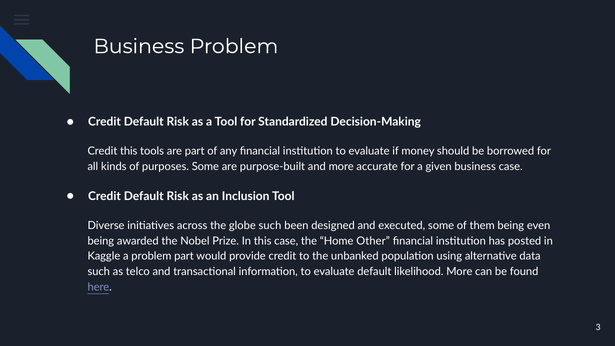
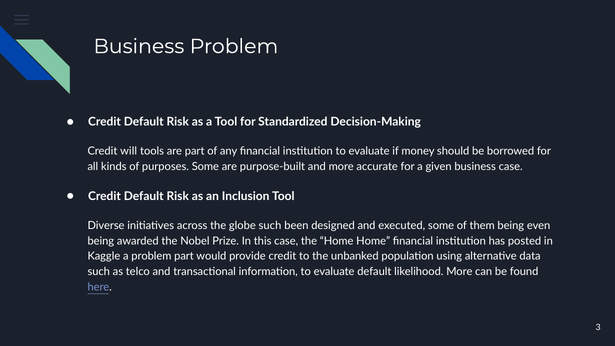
Credit this: this -> will (129, 151)
Home Other: Other -> Home (373, 241)
